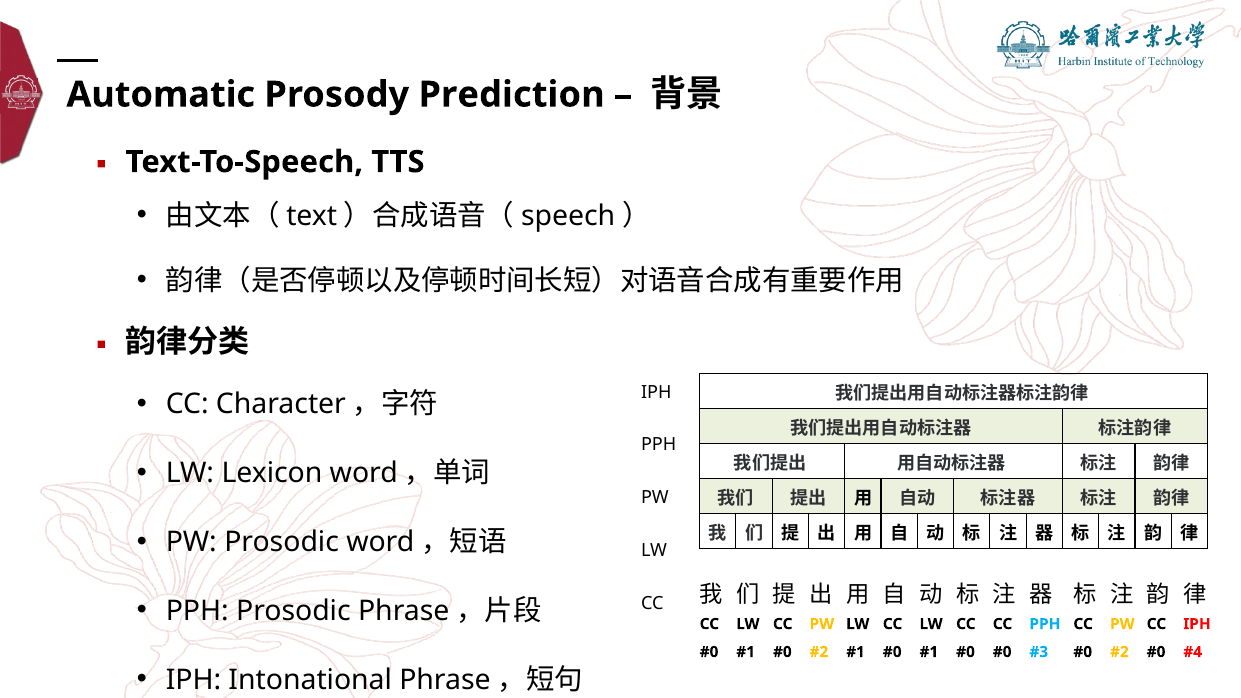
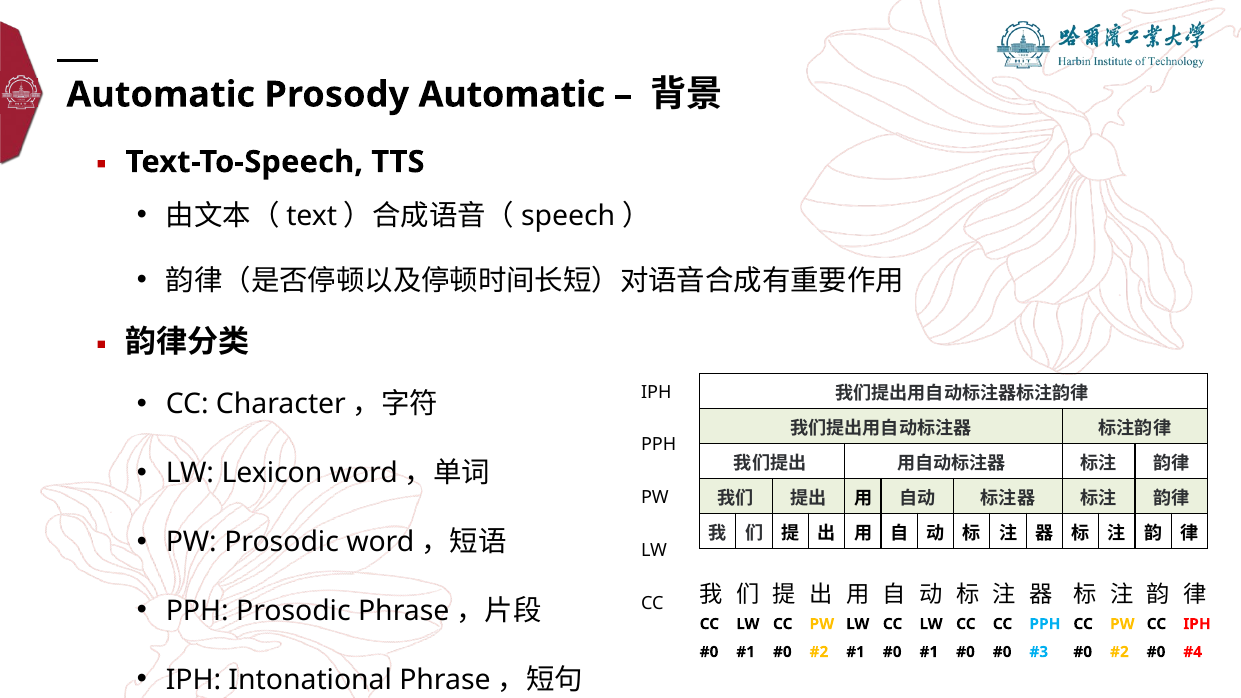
Prosody Prediction: Prediction -> Automatic (512, 95)
